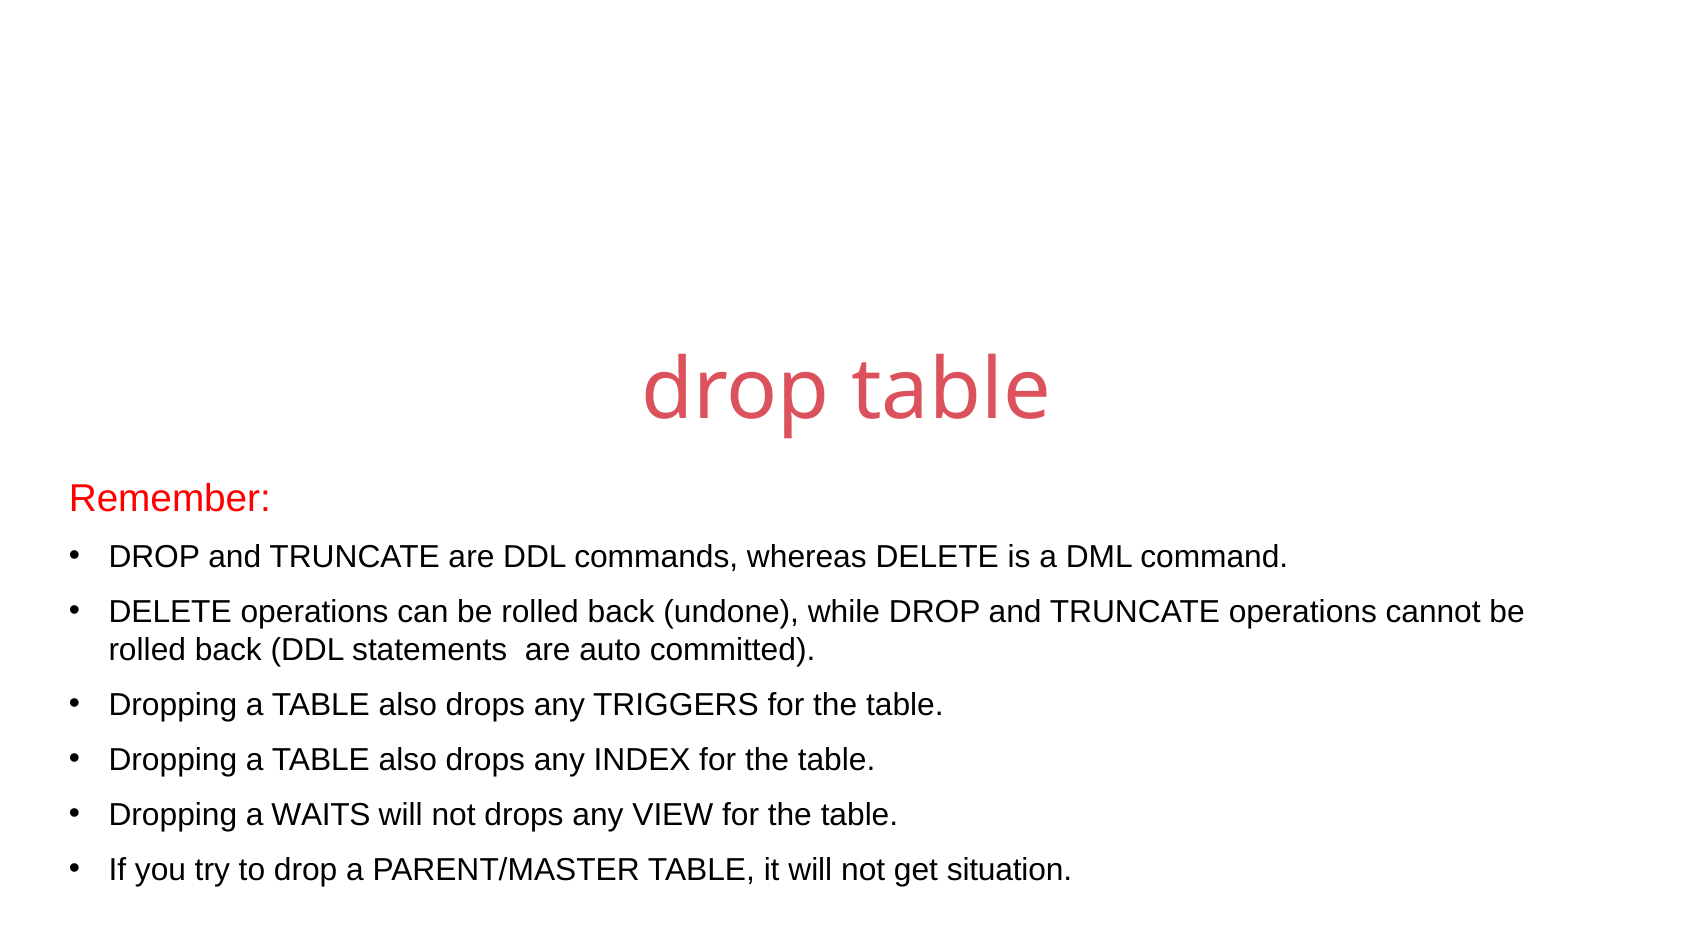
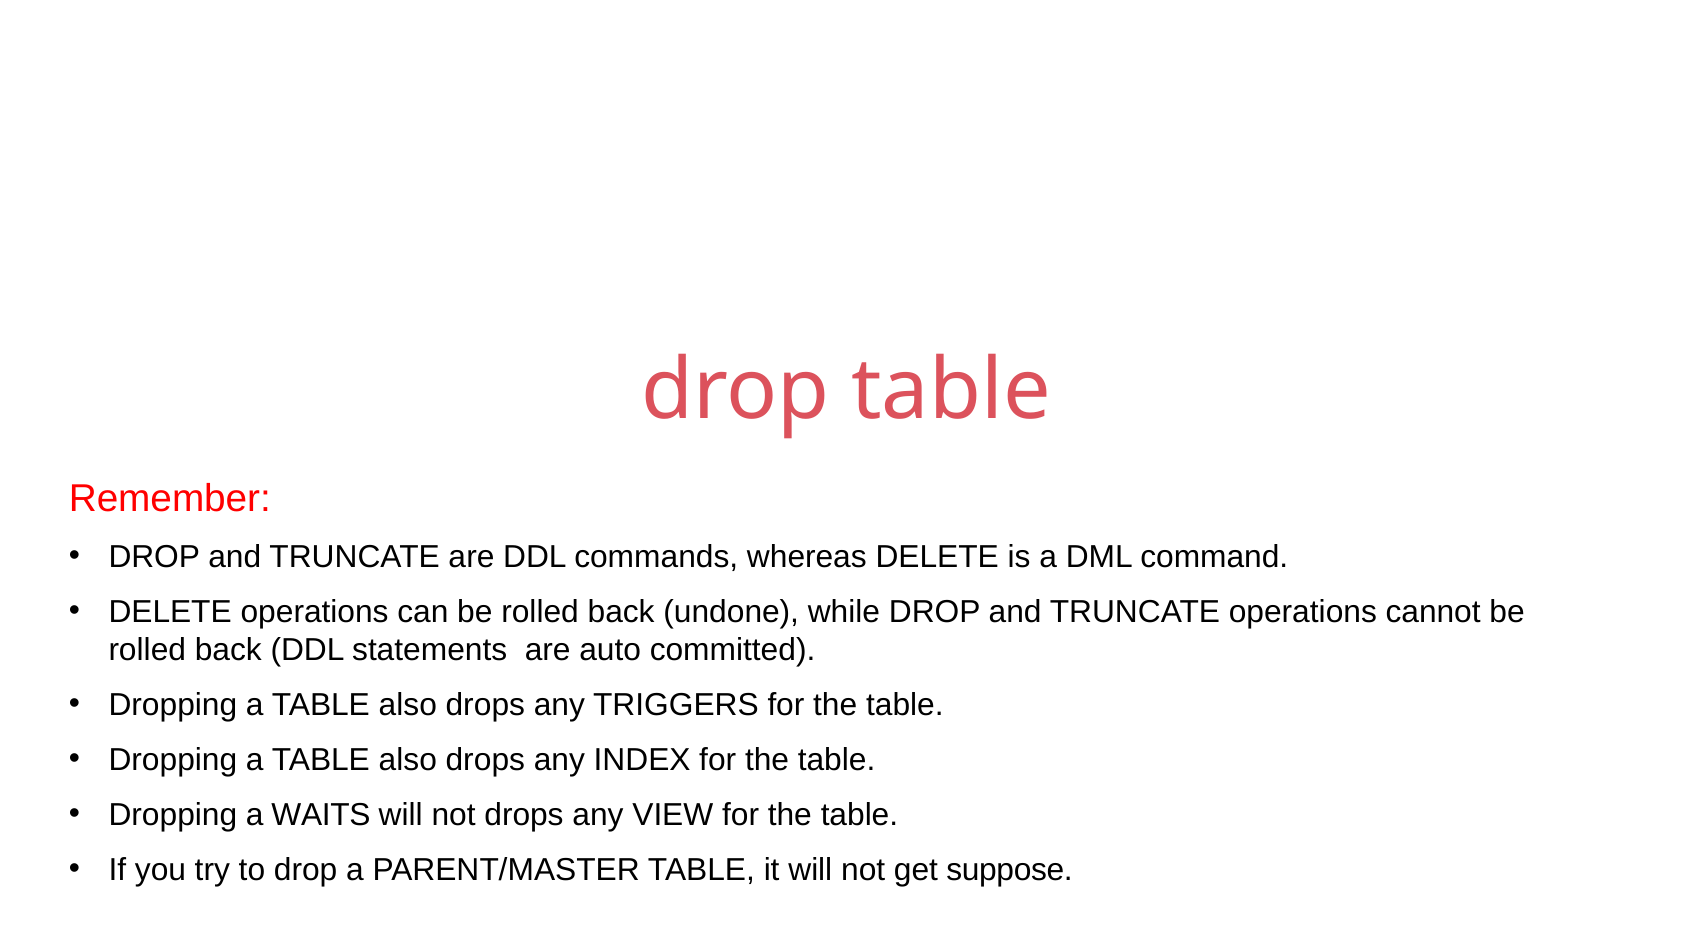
situation: situation -> suppose (1010, 870)
